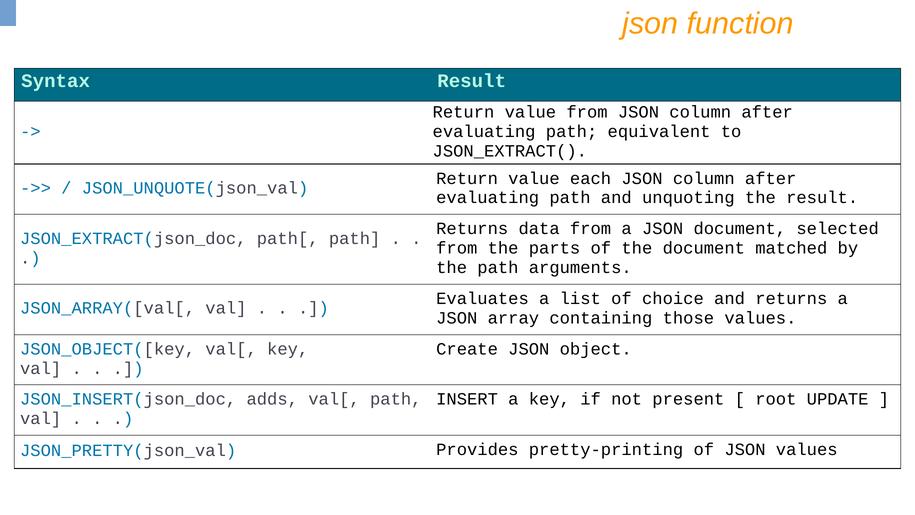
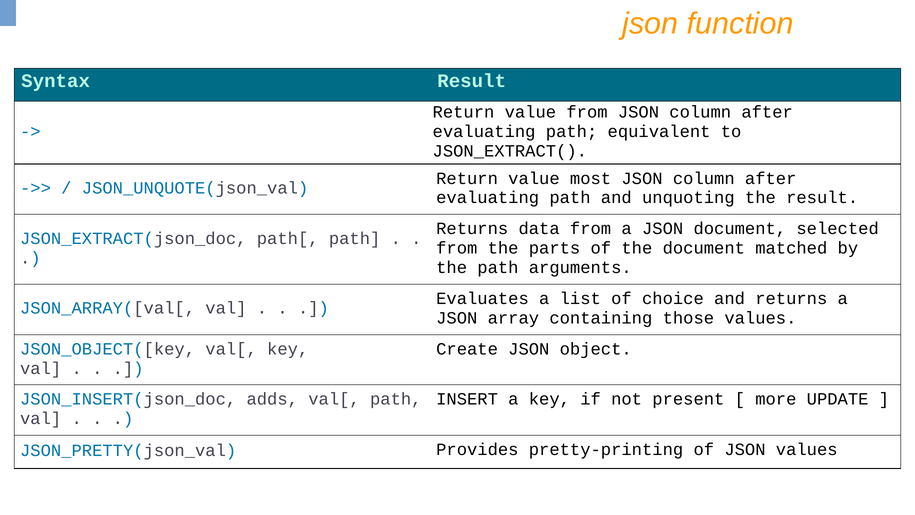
each: each -> most (591, 178)
root: root -> more (776, 399)
